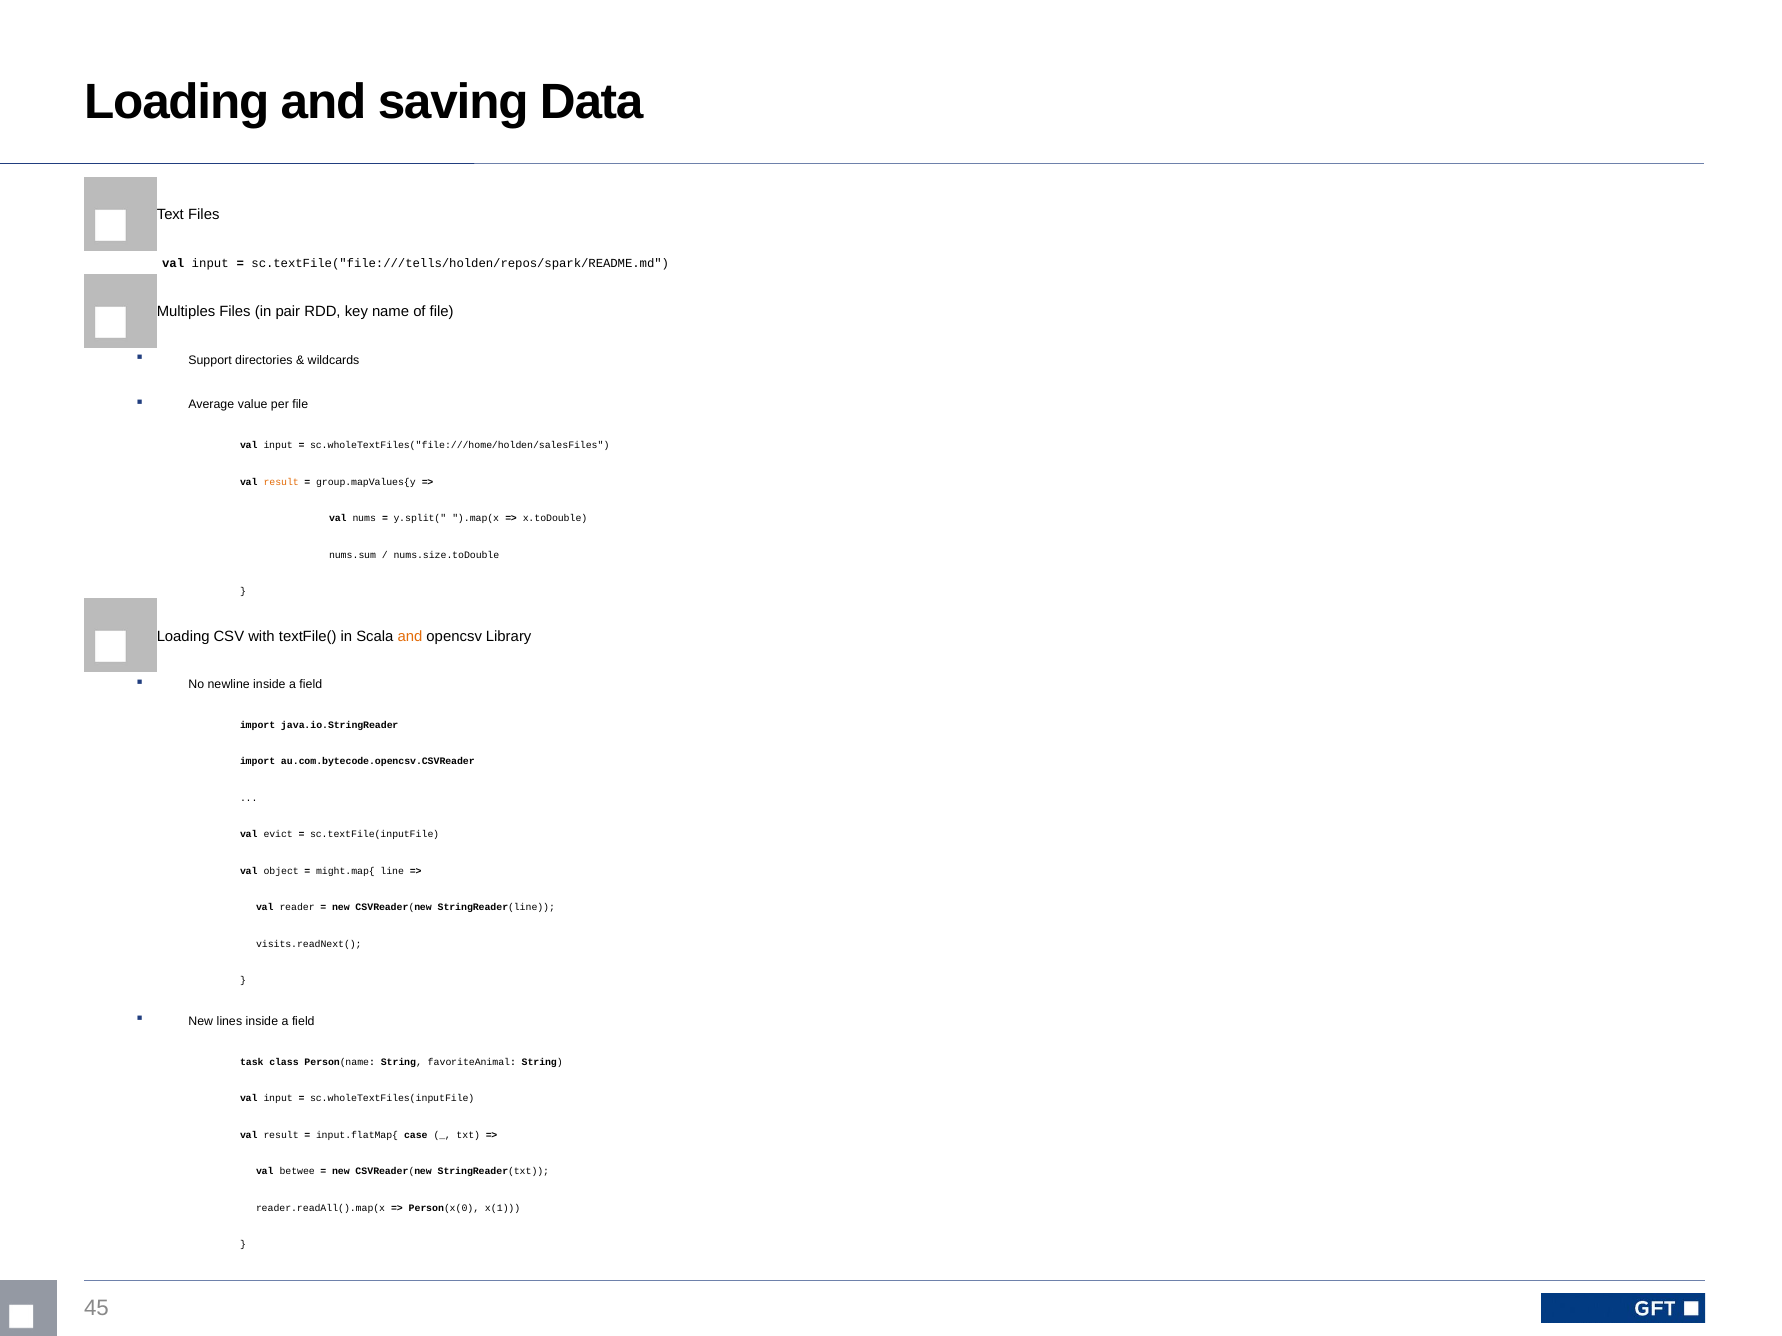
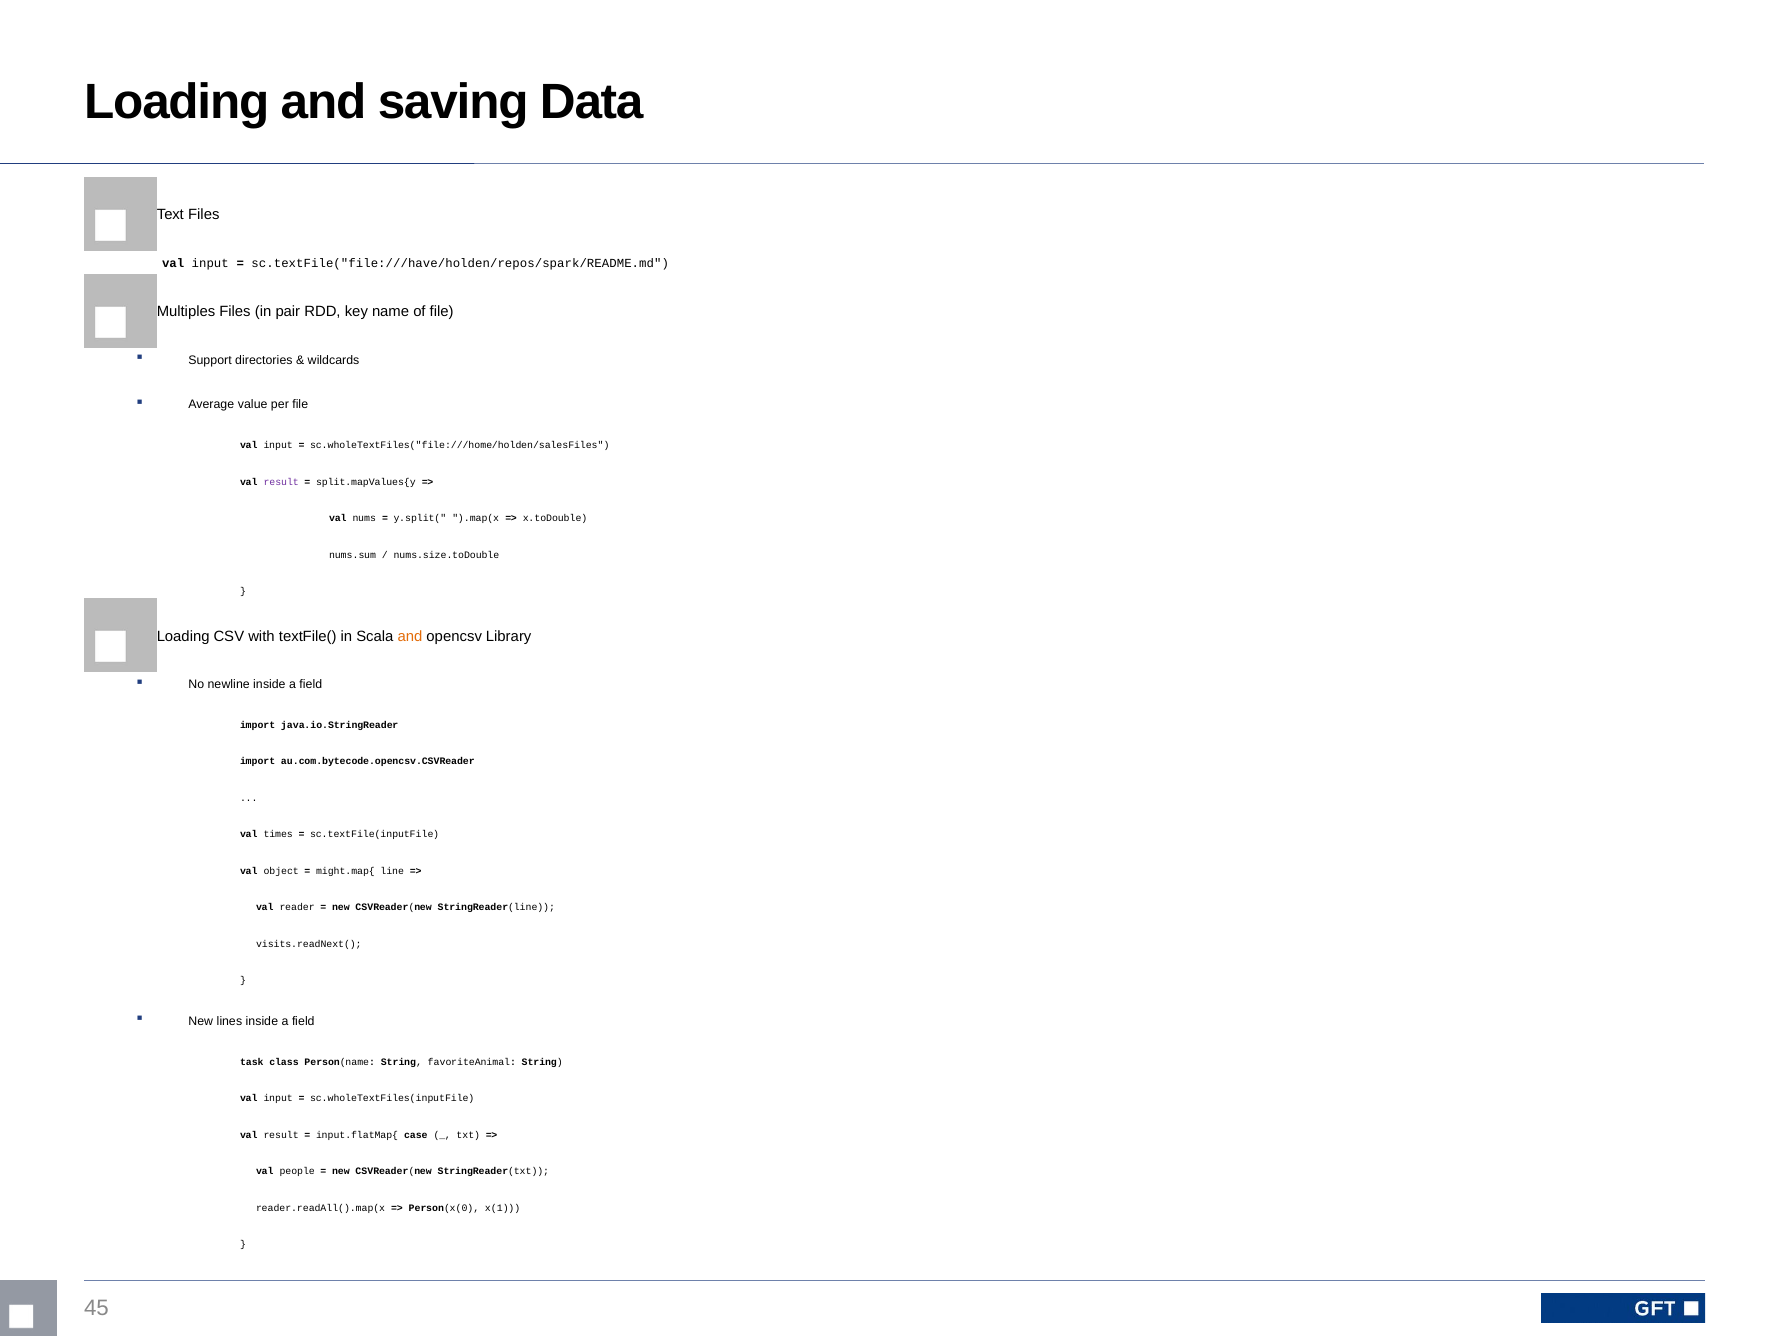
sc.textFile("file:///tells/holden/repos/spark/README.md: sc.textFile("file:///tells/holden/repos/spark/README.md -> sc.textFile("file:///have/holden/repos/spark/README.md (460, 263)
result colour: orange -> purple (281, 482)
group.mapValues{y: group.mapValues{y -> split.mapValues{y (366, 482)
evict: evict -> times (278, 835)
betwee: betwee -> people (297, 1172)
